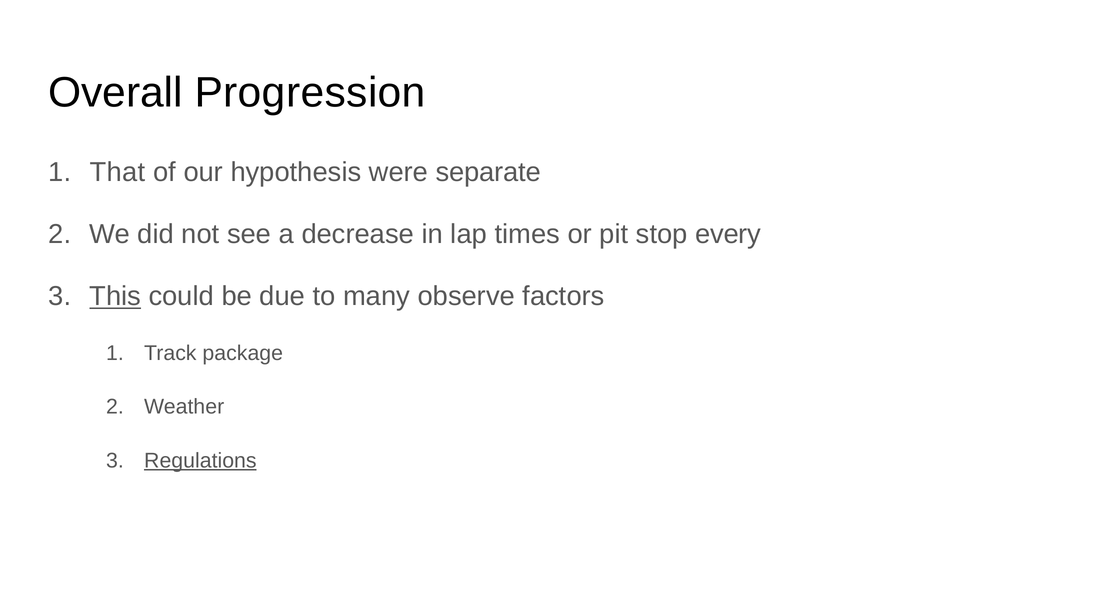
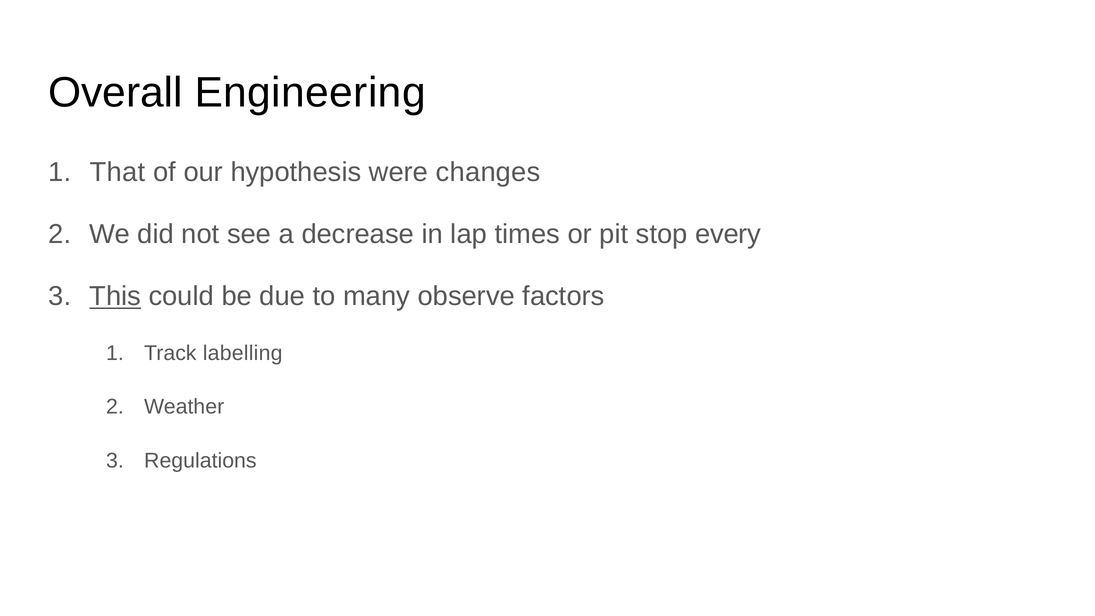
Progression: Progression -> Engineering (310, 93)
separate: separate -> changes (488, 172)
package: package -> labelling (243, 353)
Regulations underline: present -> none (200, 461)
